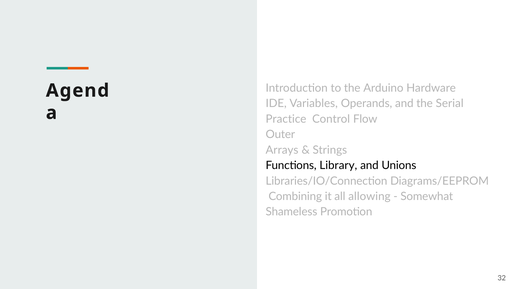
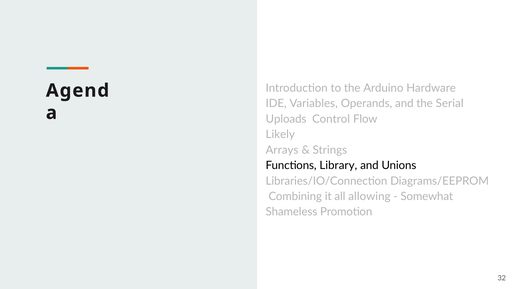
Practice: Practice -> Uploads (286, 119)
Outer: Outer -> Likely (280, 135)
